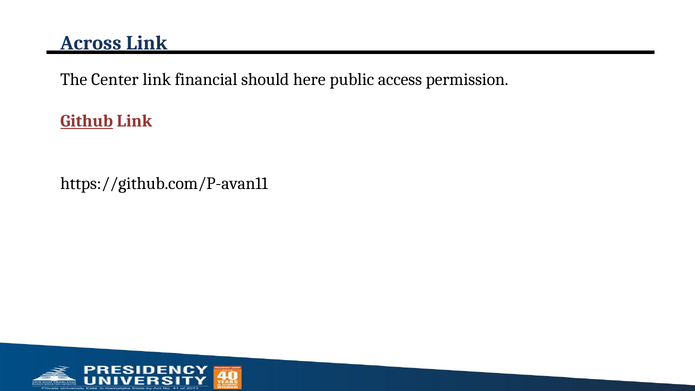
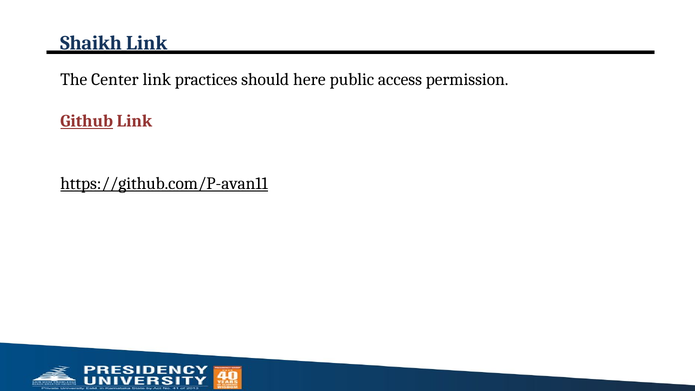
Across: Across -> Shaikh (91, 43)
financial: financial -> practices (206, 79)
https://github.com/P-avan11 underline: none -> present (164, 184)
